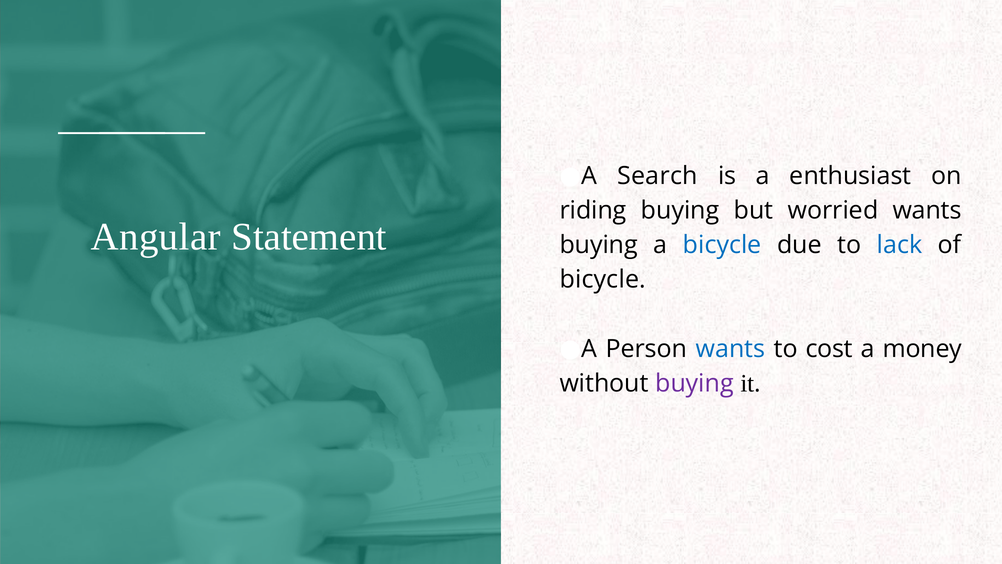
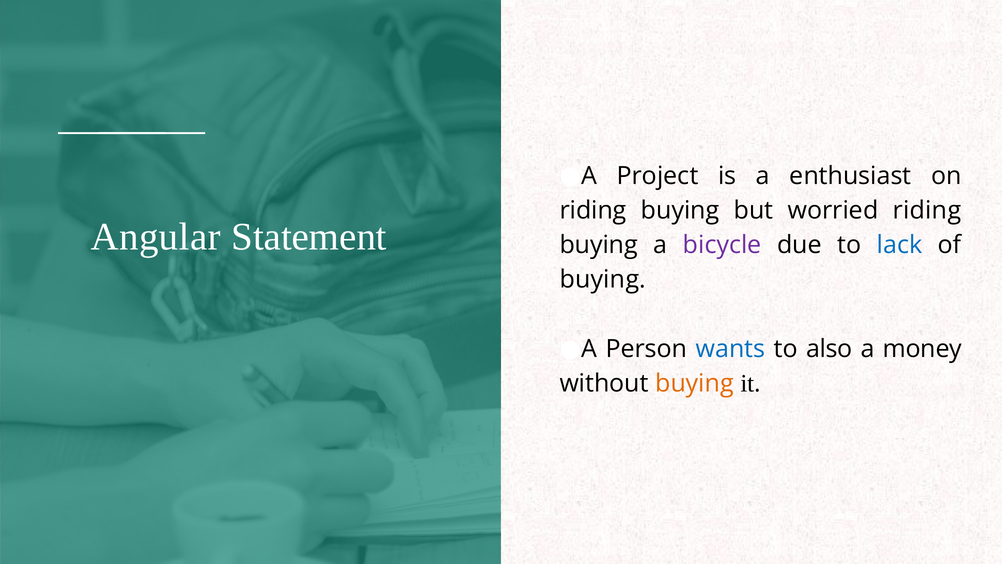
Search: Search -> Project (658, 176)
worried wants: wants -> riding (927, 210)
bicycle colour: blue -> purple (722, 245)
bicycle: bicycle -> buying (603, 279)
cost: cost -> also (829, 349)
buying colour: purple -> orange (694, 383)
